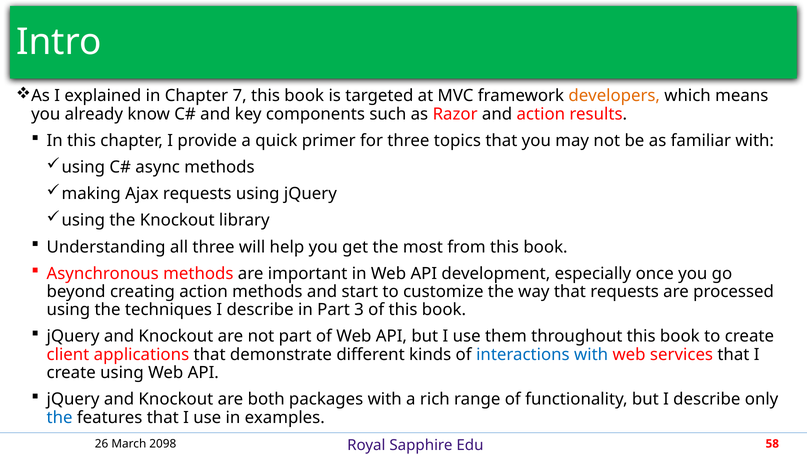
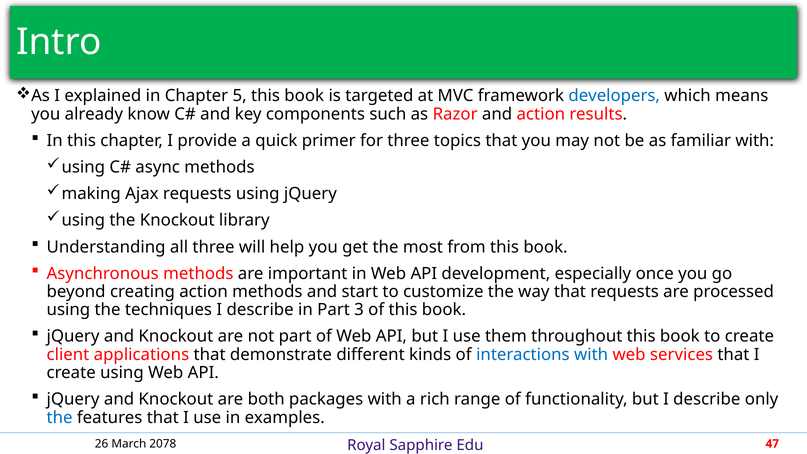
7: 7 -> 5 (240, 96)
developers colour: orange -> blue (614, 96)
2098: 2098 -> 2078 (163, 444)
58: 58 -> 47 (772, 444)
